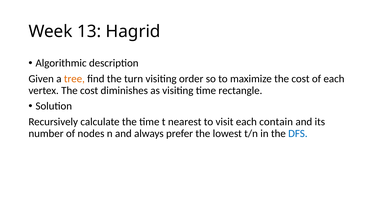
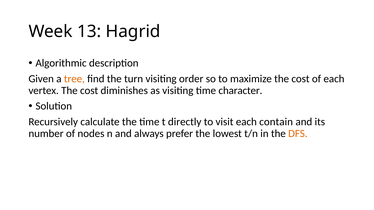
rectangle: rectangle -> character (240, 91)
nearest: nearest -> directly (185, 122)
DFS colour: blue -> orange (298, 134)
